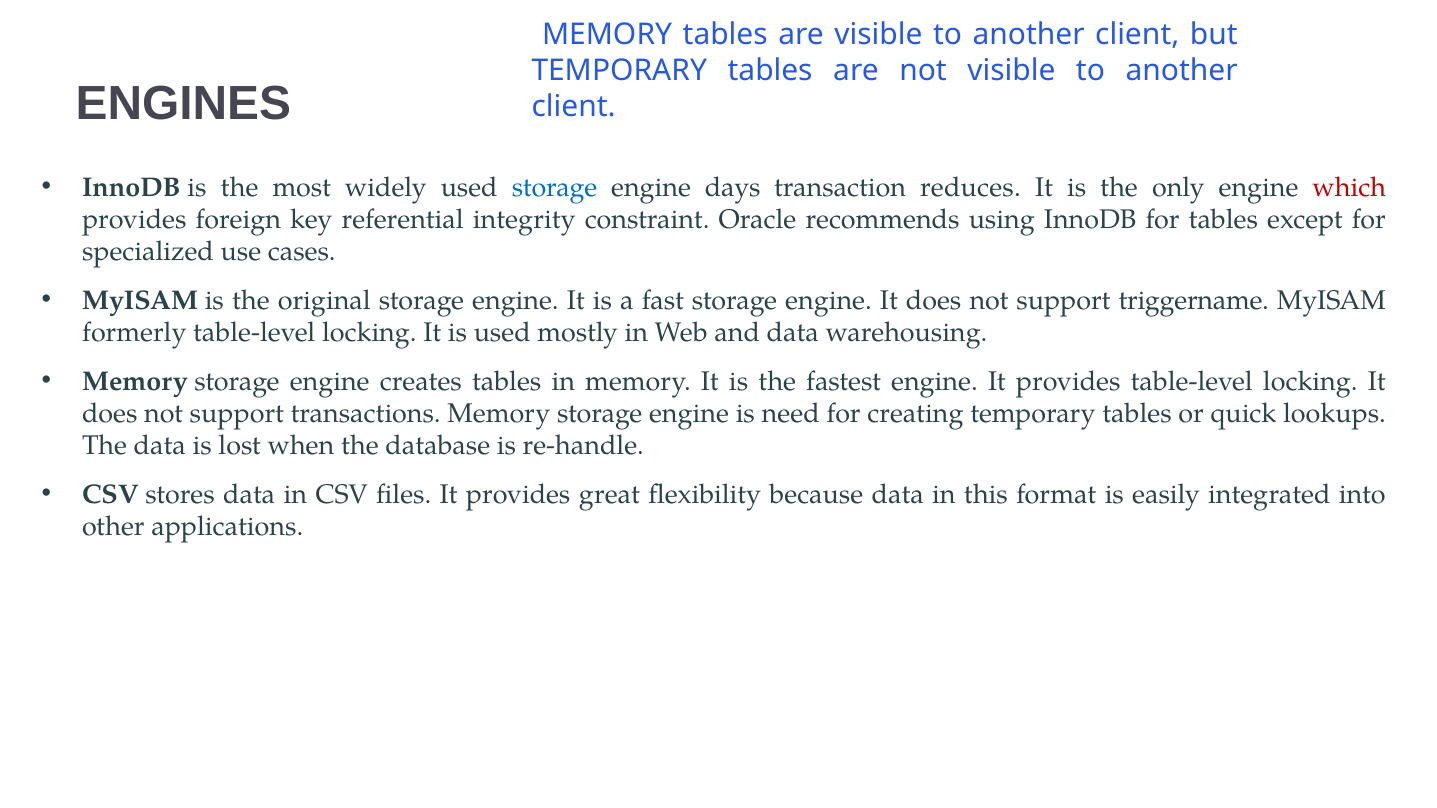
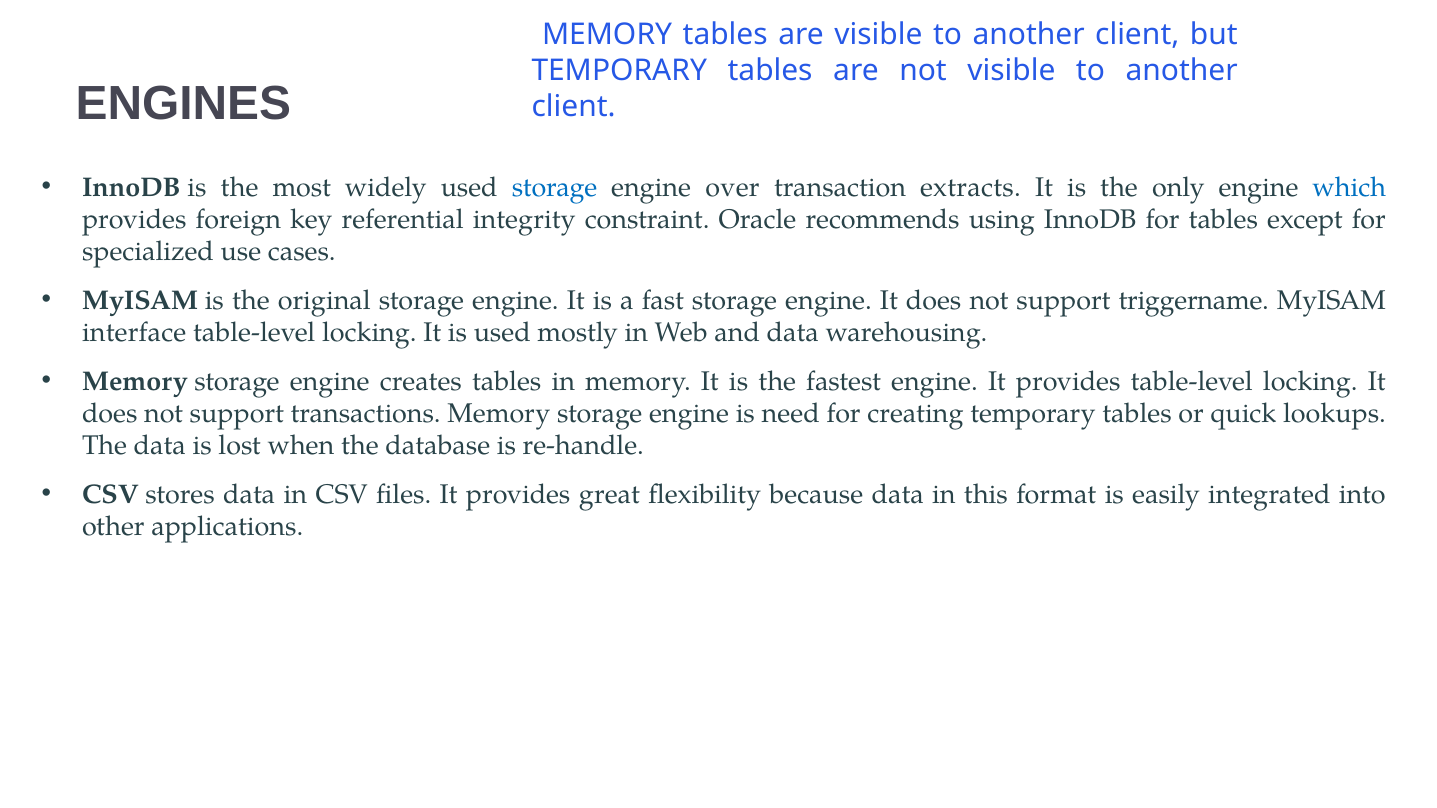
days: days -> over (732, 187)
reduces: reduces -> extracts (970, 187)
which colour: red -> blue (1349, 187)
formerly: formerly -> interface (134, 333)
